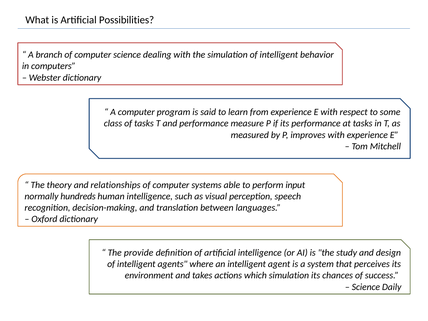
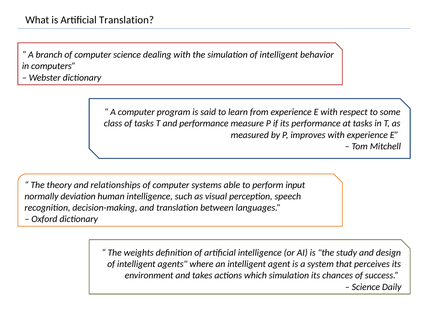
Artificial Possibilities: Possibilities -> Translation (126, 20)
hundreds: hundreds -> deviation (78, 196)
provide: provide -> weights (139, 253)
